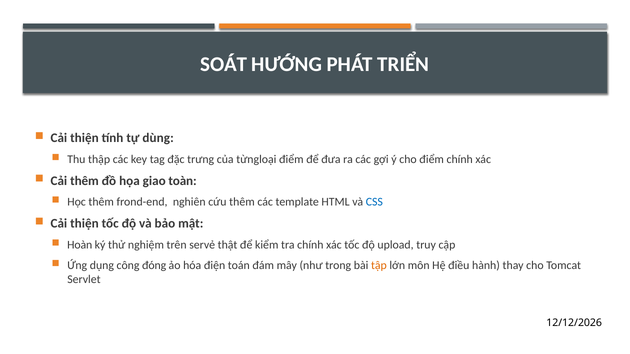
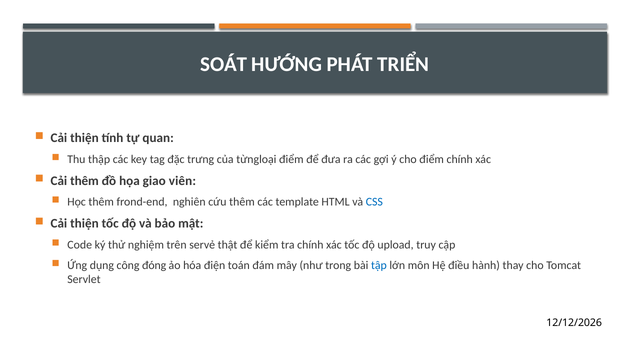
dùng: dùng -> quan (158, 138)
toàn: toàn -> viên (182, 181)
Hoàn: Hoàn -> Code (80, 245)
tập colour: orange -> blue (379, 266)
